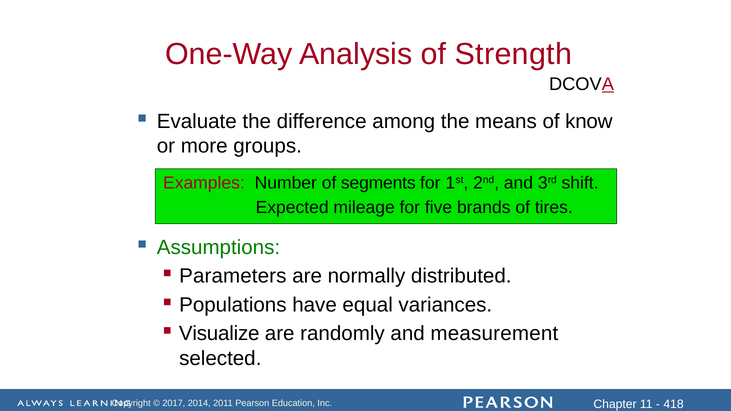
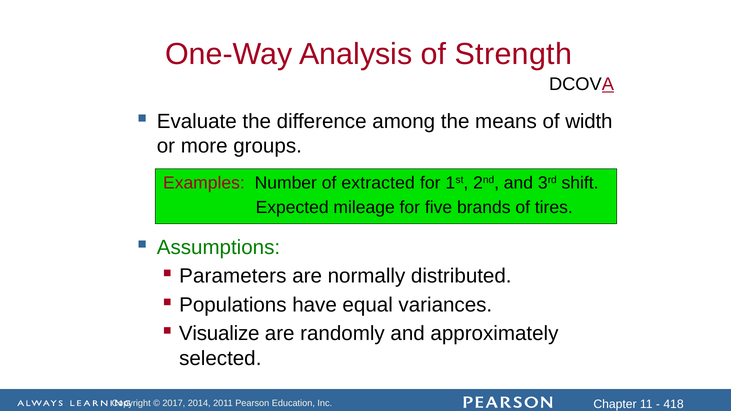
know: know -> width (589, 121)
segments: segments -> extracted (378, 183)
measurement: measurement -> approximately (494, 334)
